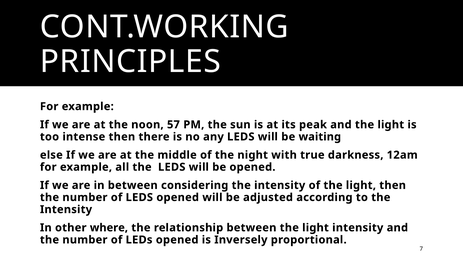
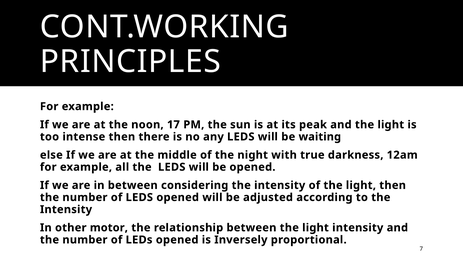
57: 57 -> 17 (173, 124)
where: where -> motor (109, 227)
